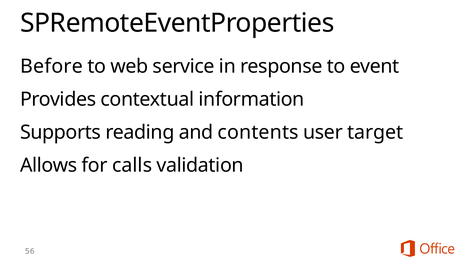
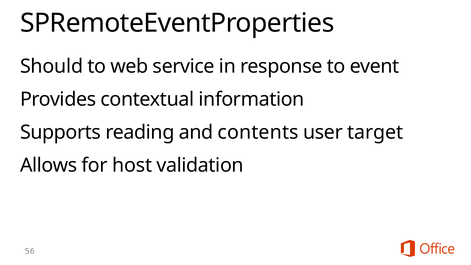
Before: Before -> Should (52, 66)
calls: calls -> host (132, 165)
